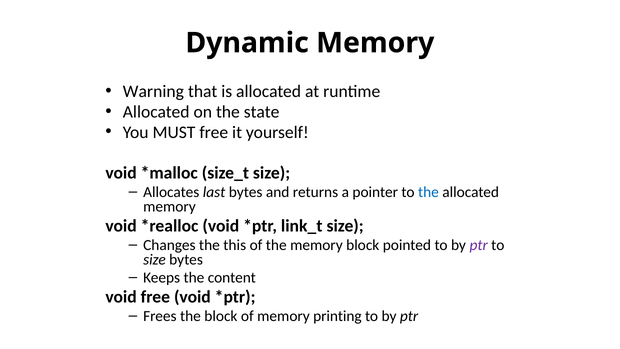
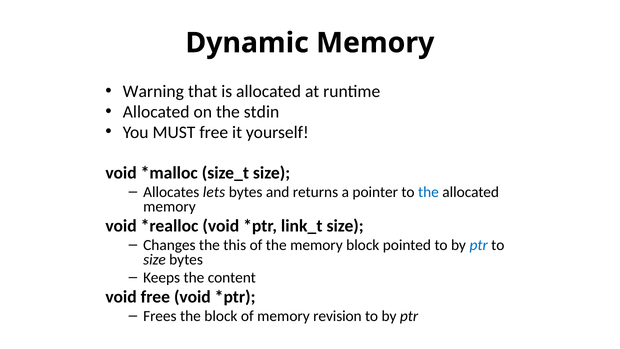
state: state -> stdin (262, 112)
last: last -> lets (214, 192)
ptr colour: purple -> blue (479, 245)
printing: printing -> revision (337, 316)
